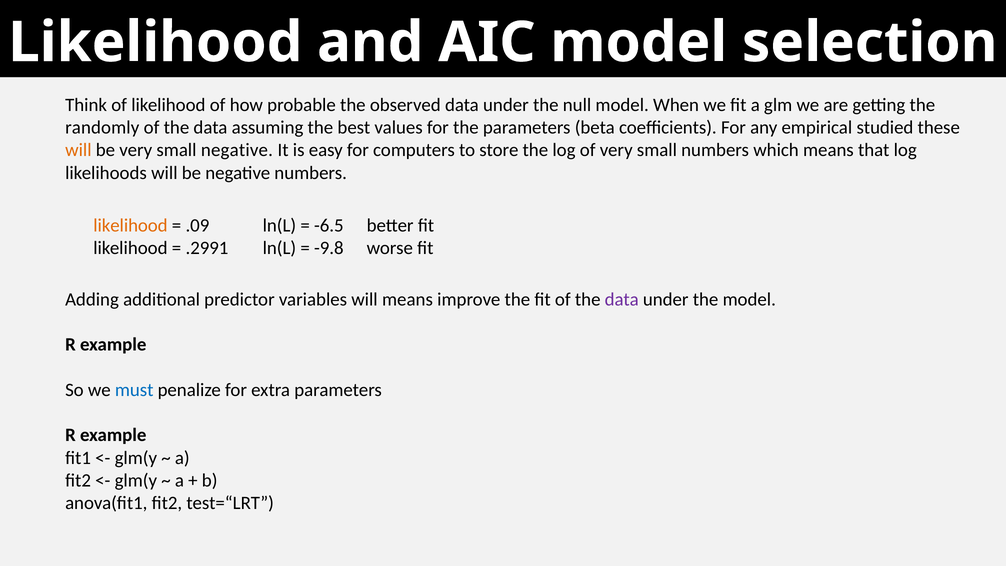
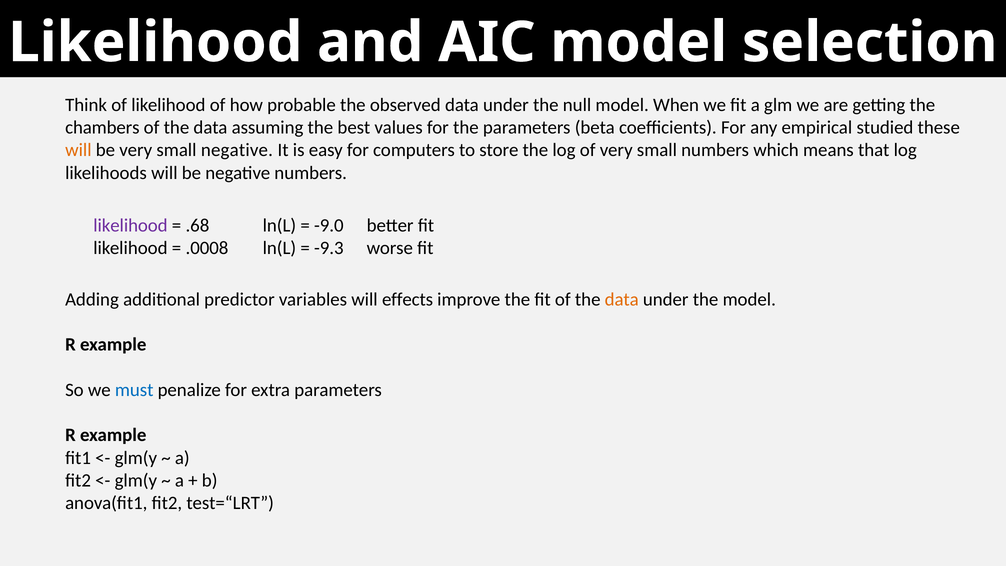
randomly: randomly -> chambers (102, 128)
-6.5: -6.5 -> -9.0 (329, 225)
likelihood colour: orange -> purple (130, 225)
.09: .09 -> .68 (197, 225)
-9.8: -9.8 -> -9.3 (329, 248)
.2991: .2991 -> .0008 (207, 248)
will means: means -> effects (408, 299)
data colour: purple -> orange (622, 299)
